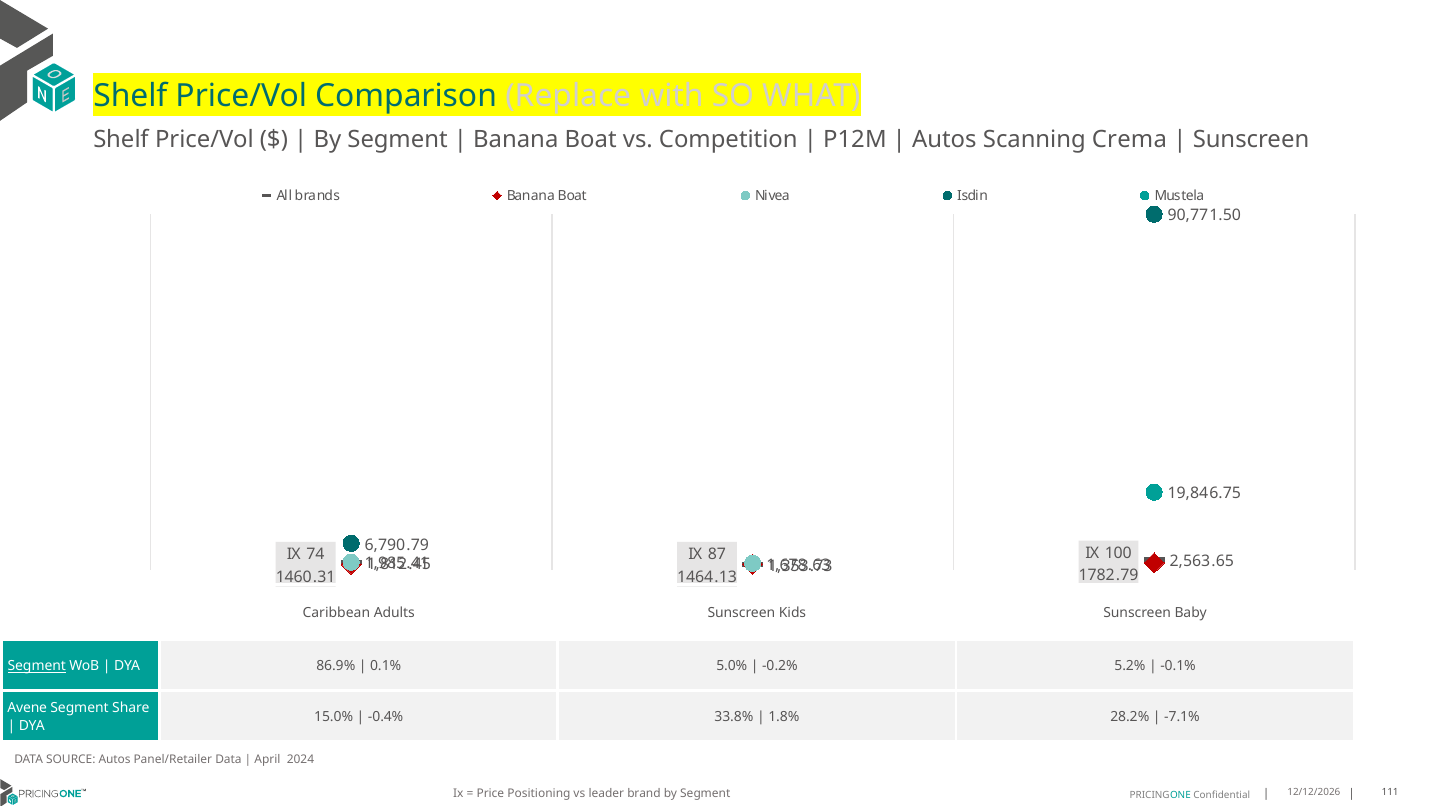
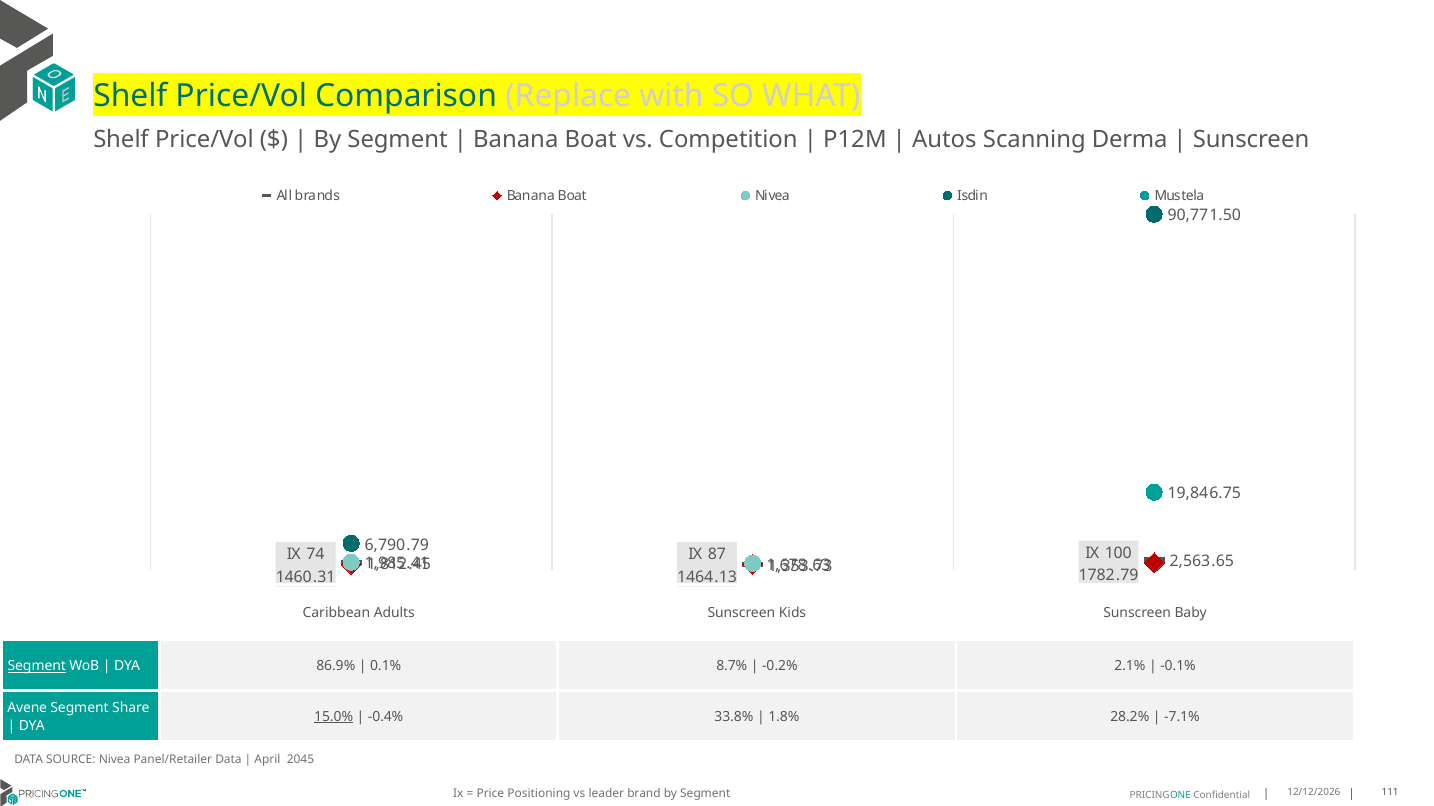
Crema: Crema -> Derma (1130, 140)
5.0%: 5.0% -> 8.7% (732, 667)
5.2%: 5.2% -> 2.1% (1130, 667)
15.0% underline: none -> present (334, 717)
SOURCE Autos: Autos -> Nivea (115, 760)
2024: 2024 -> 2045 (300, 760)
